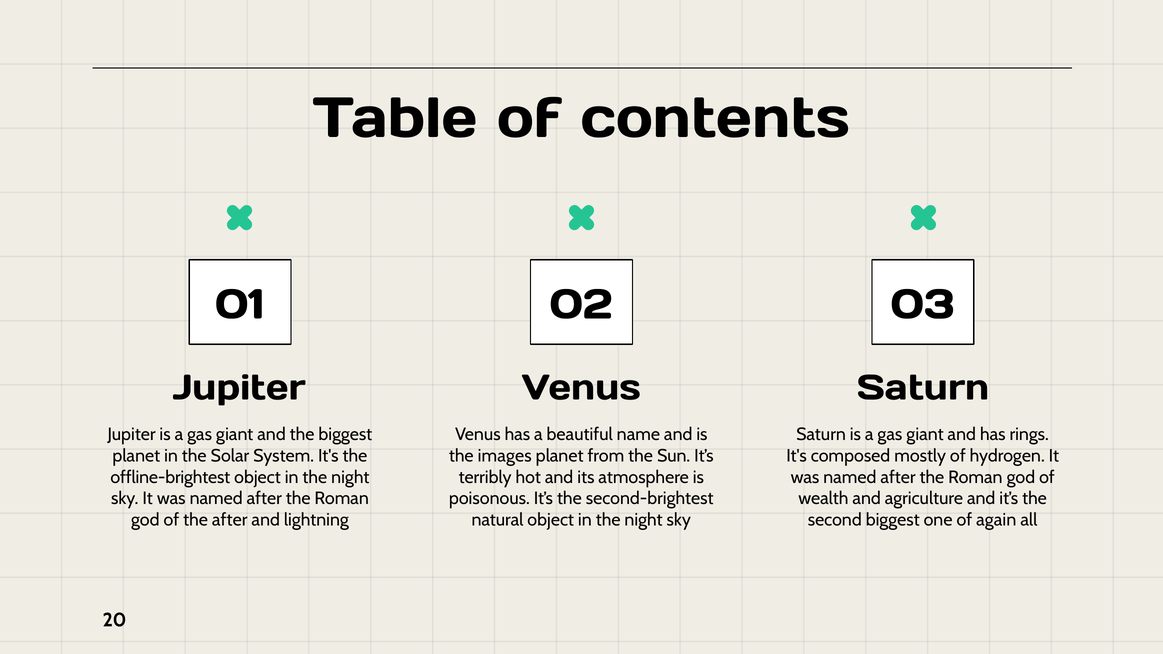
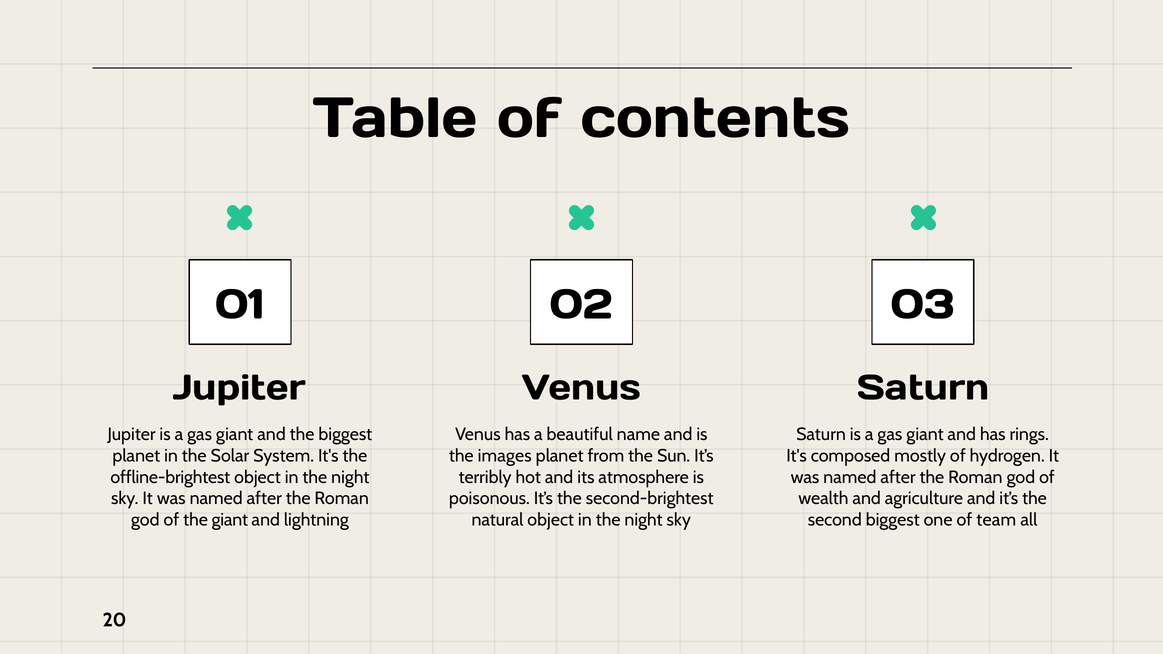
the after: after -> giant (230, 520)
again: again -> team (996, 520)
